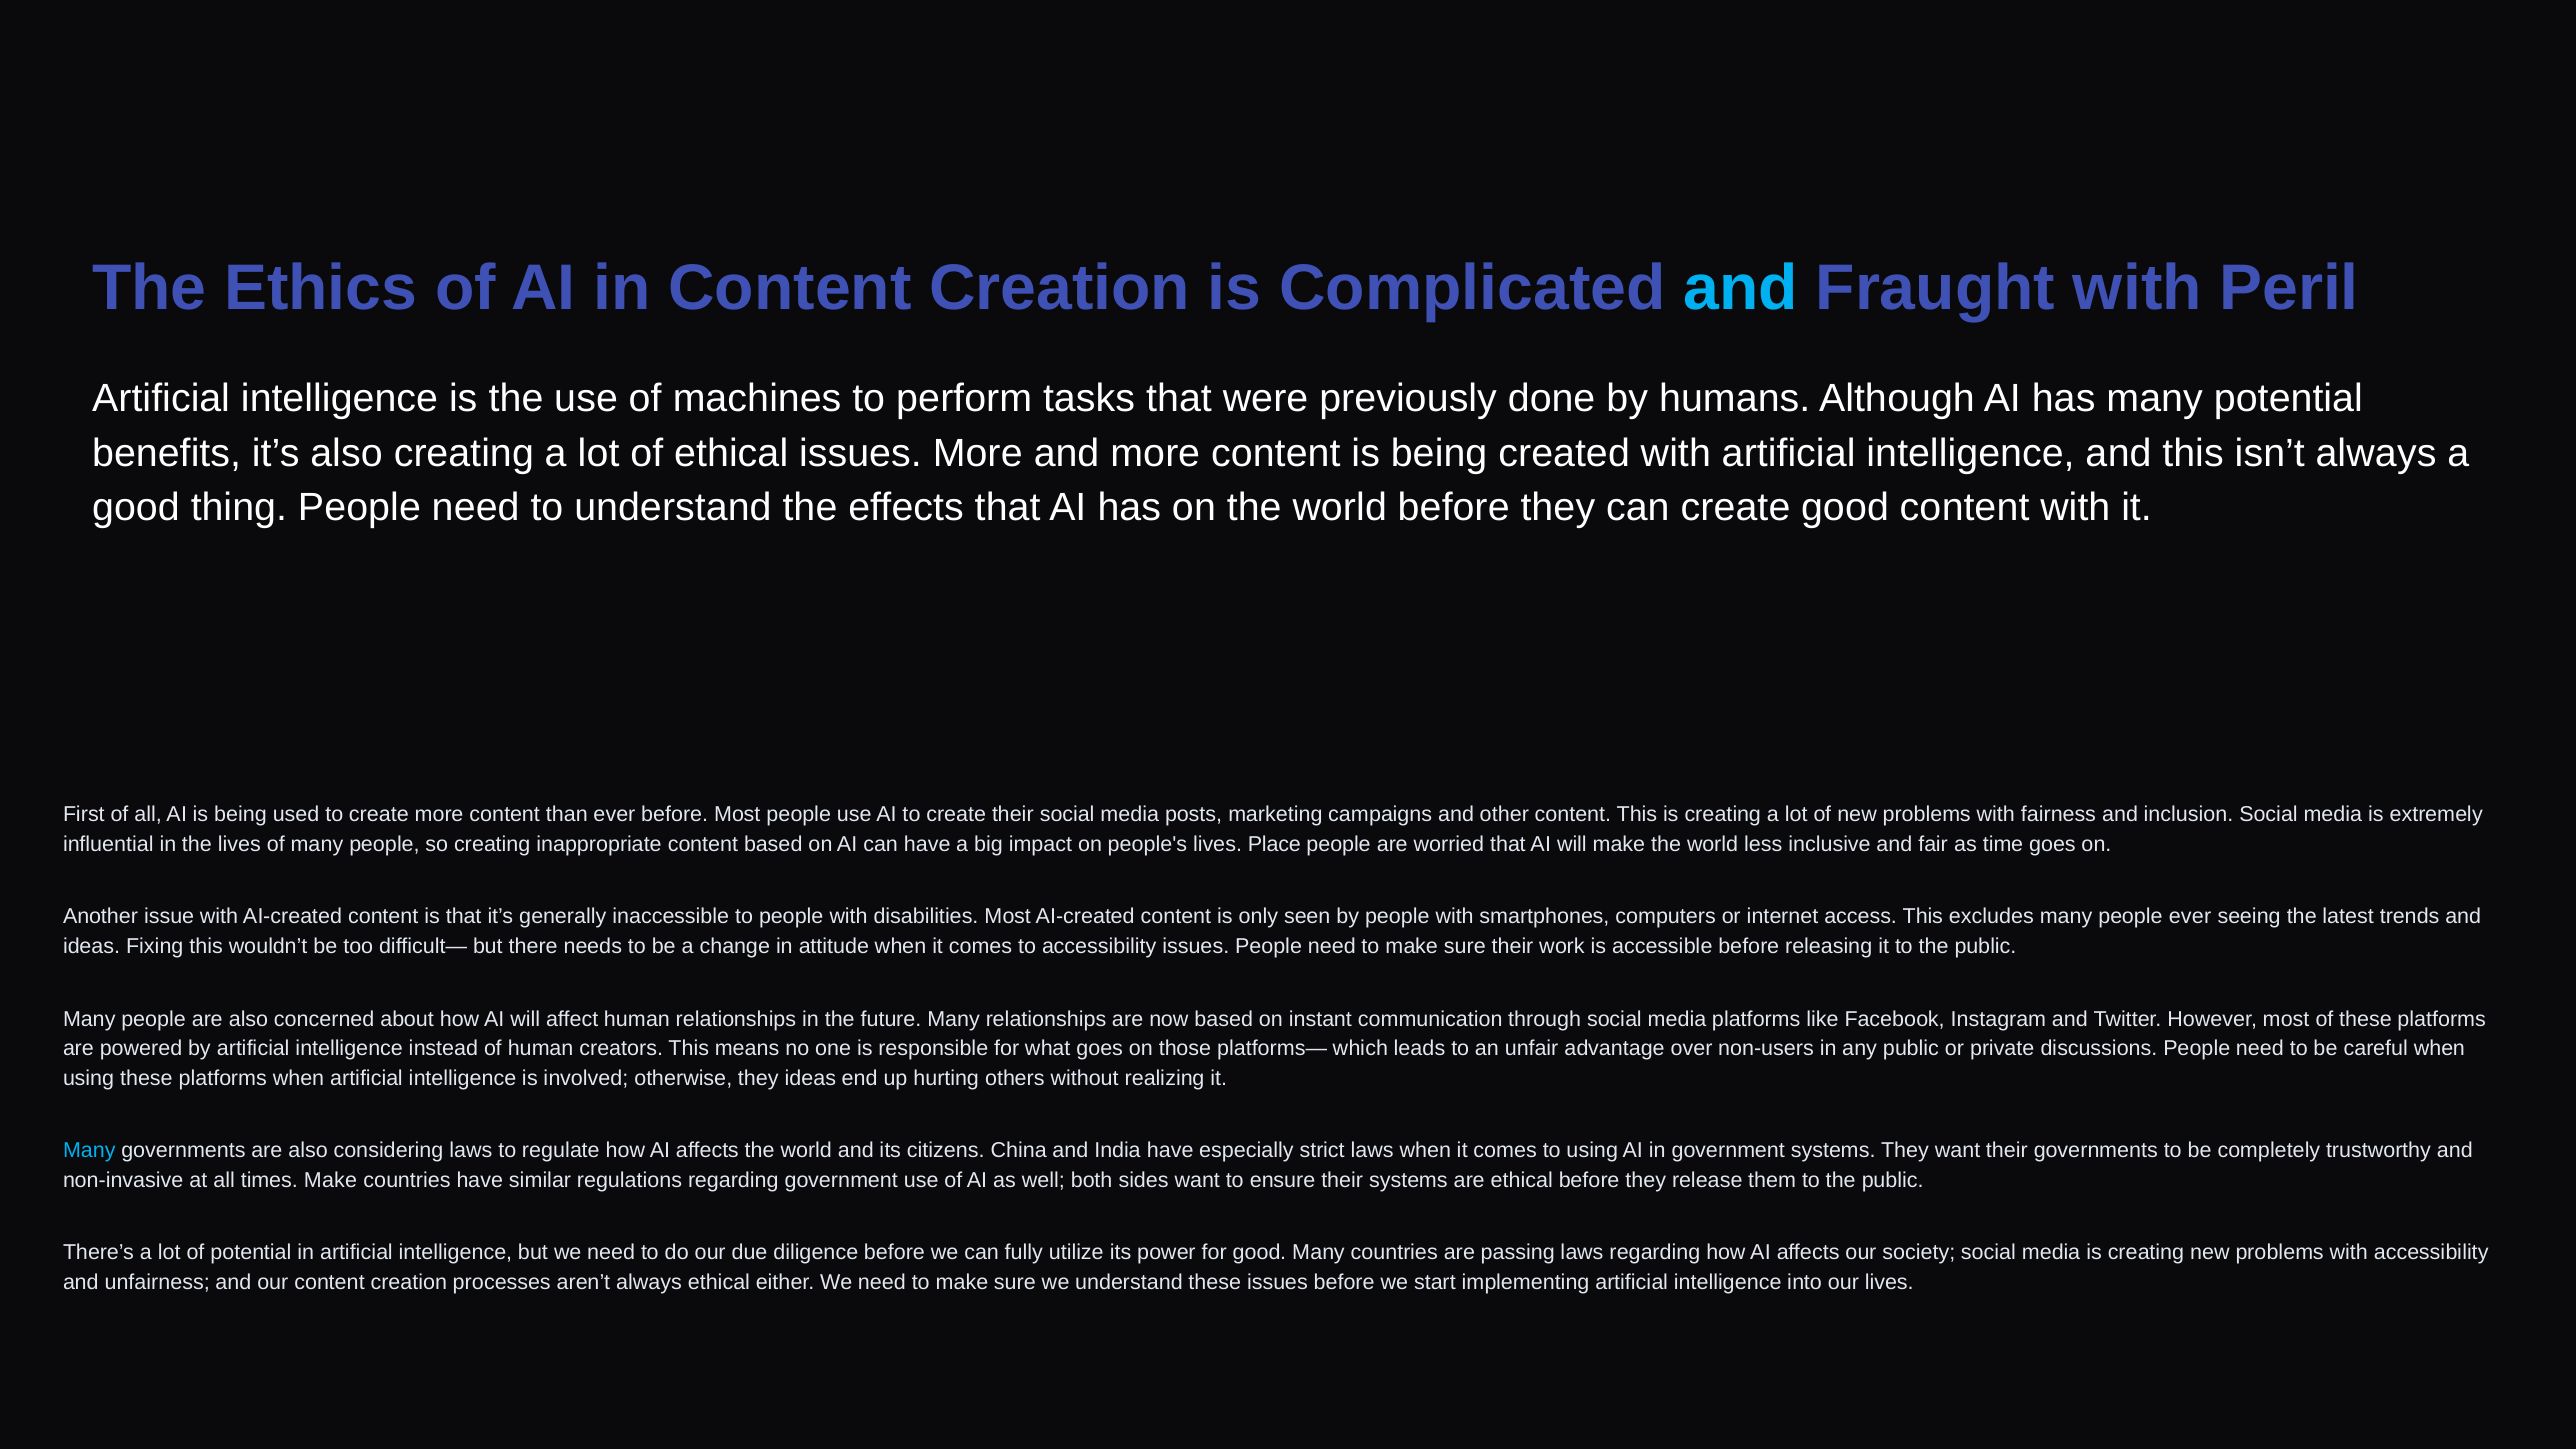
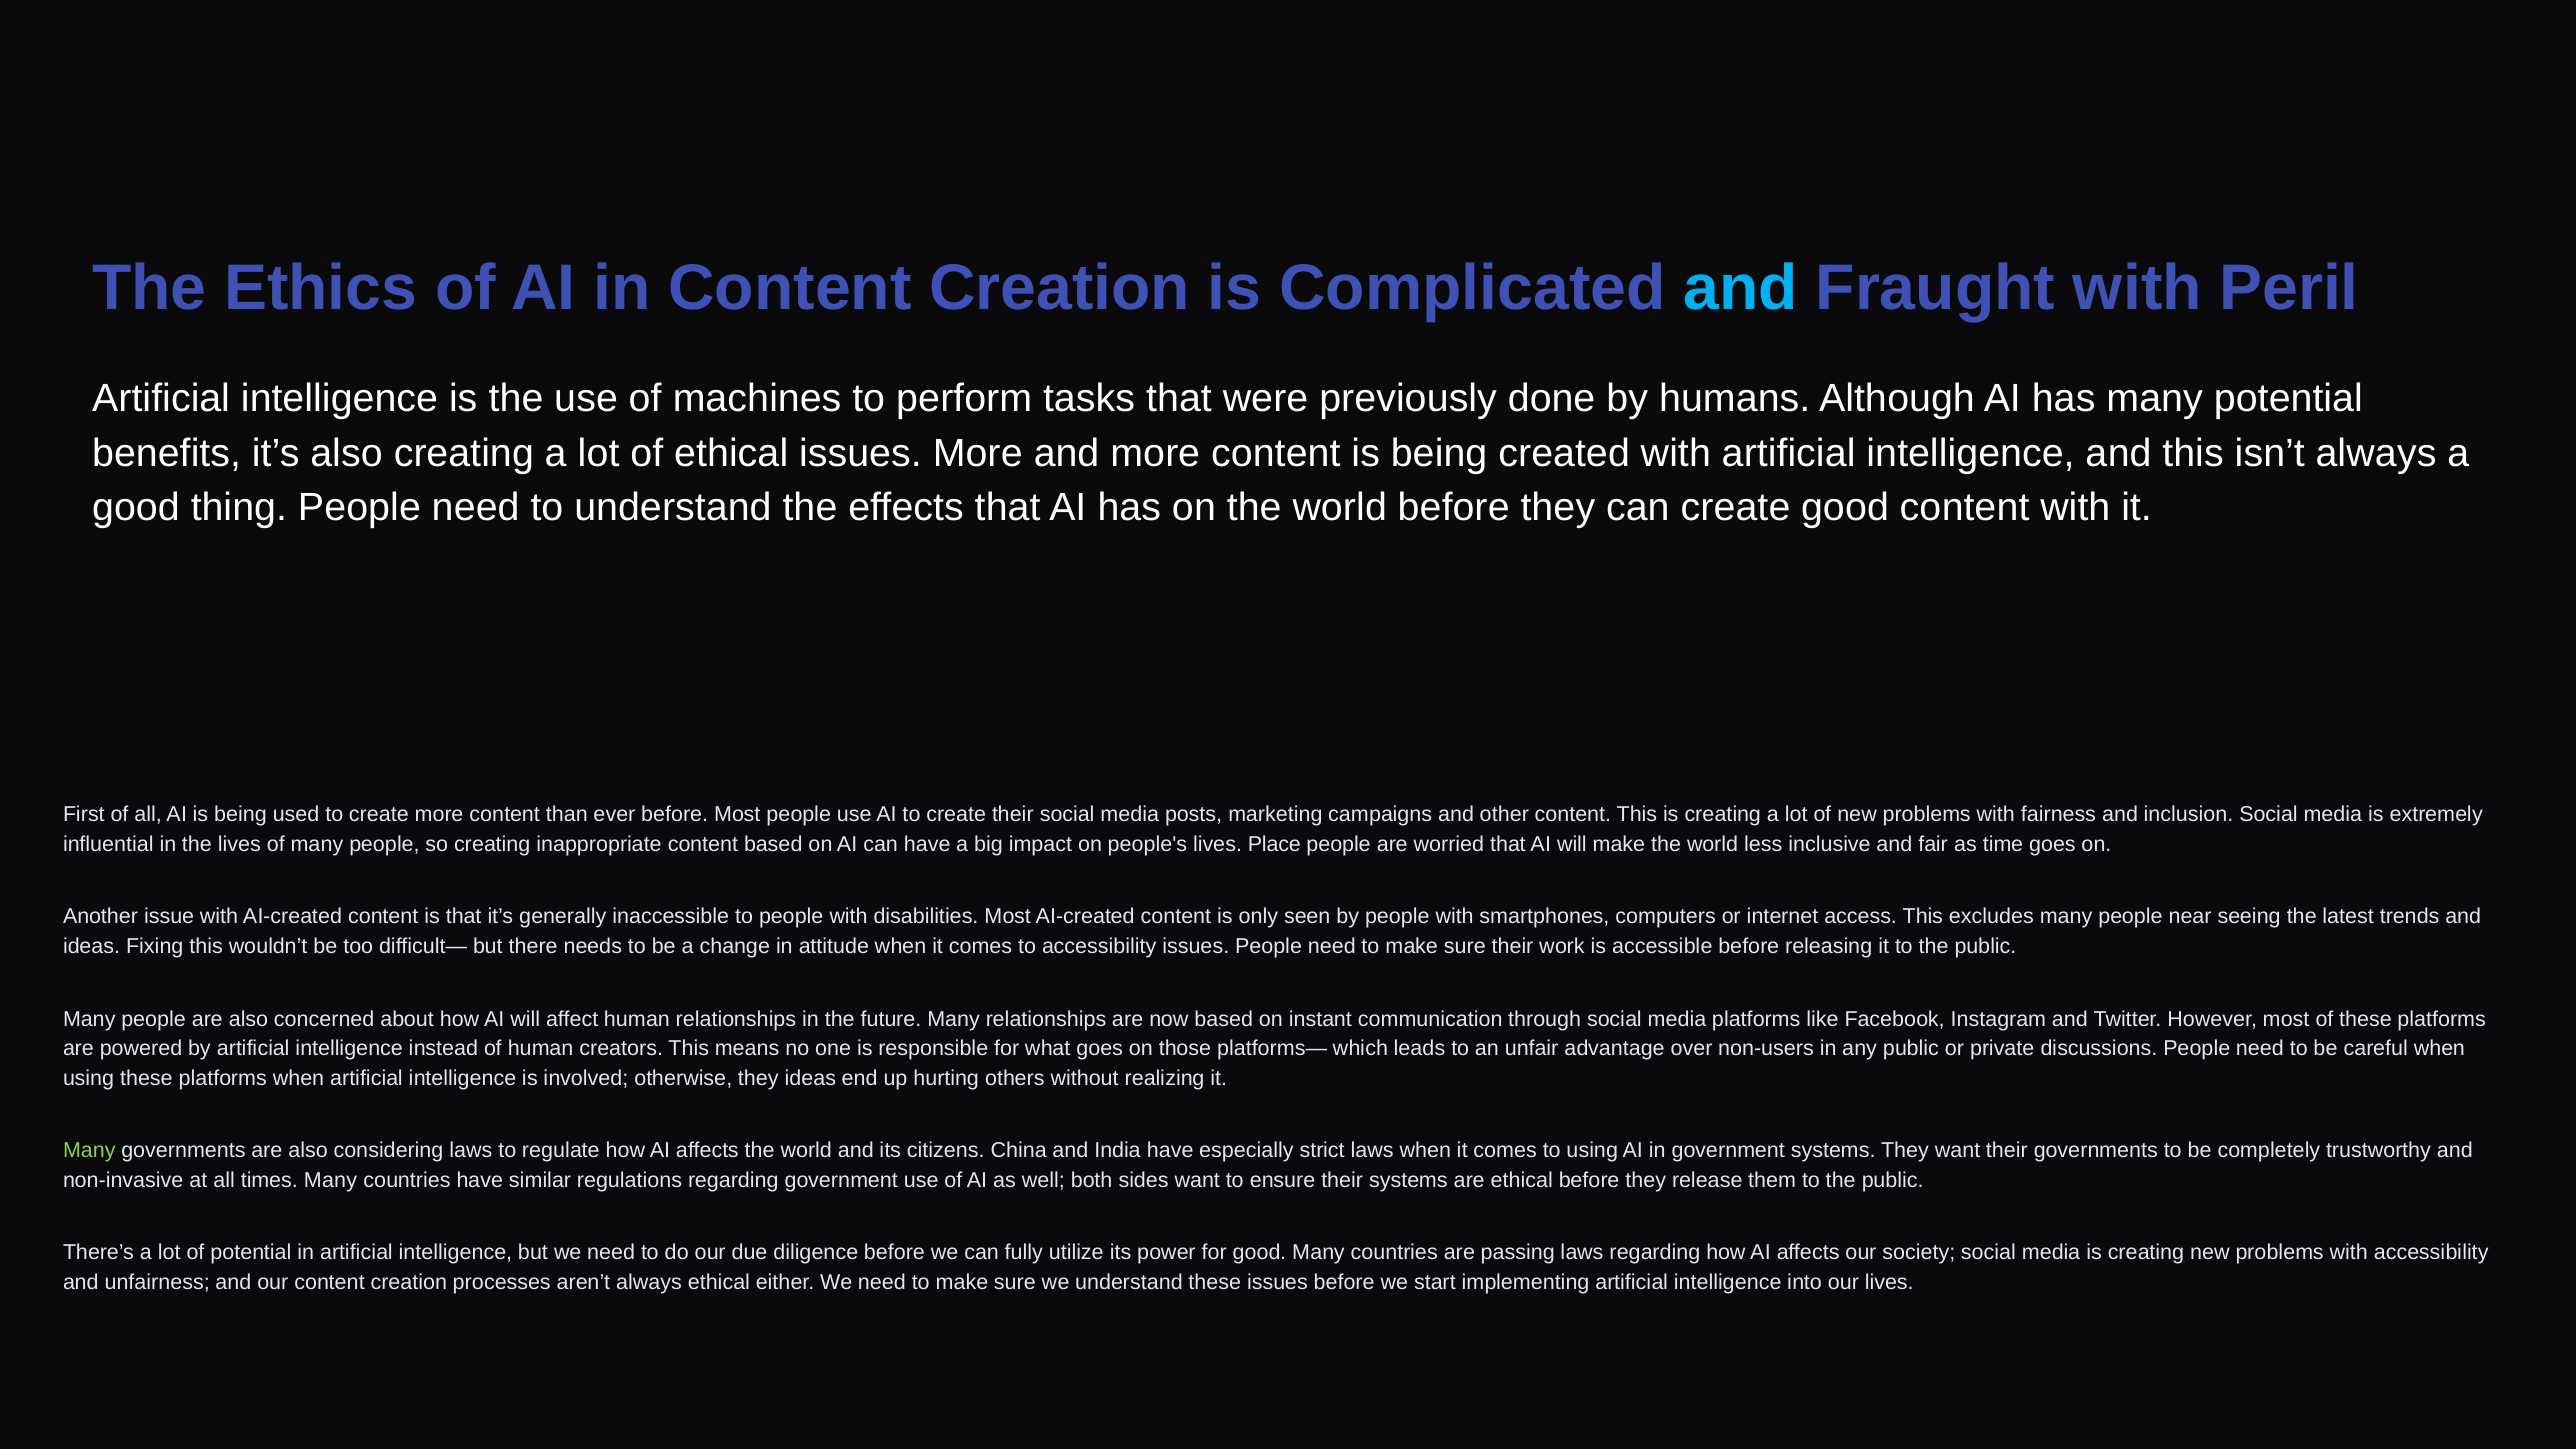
people ever: ever -> near (2190, 917)
Many colour: light blue -> light green (89, 1151)
times Make: Make -> Many (331, 1180)
